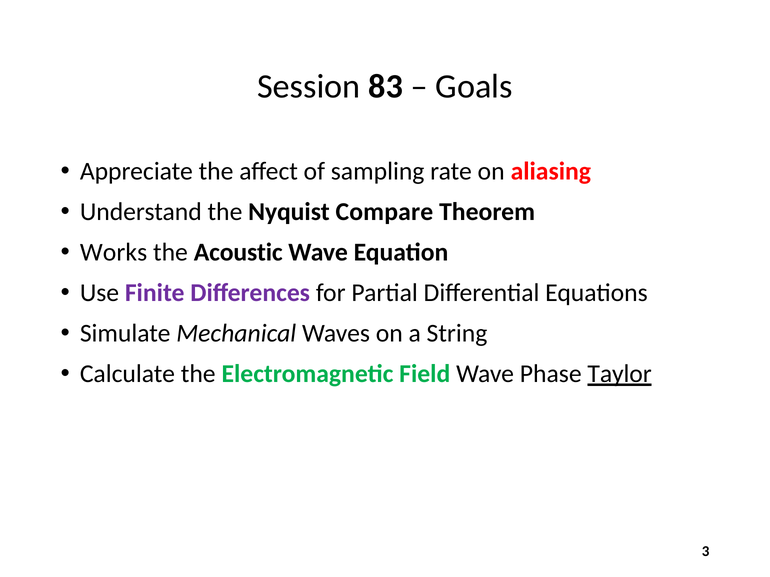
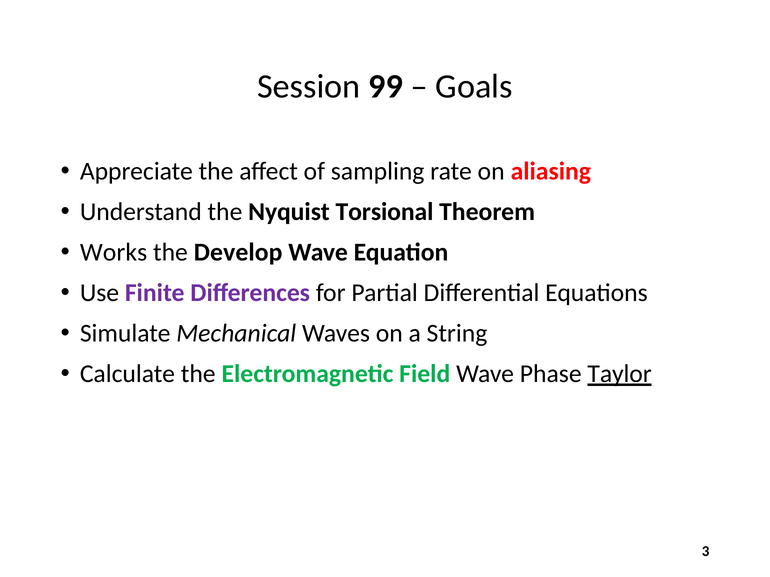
83: 83 -> 99 (386, 86)
Compare: Compare -> Torsional (384, 212)
Acoustic: Acoustic -> Develop (238, 252)
